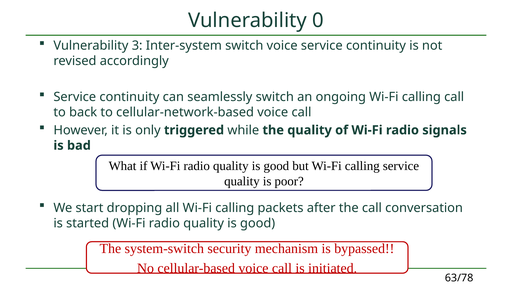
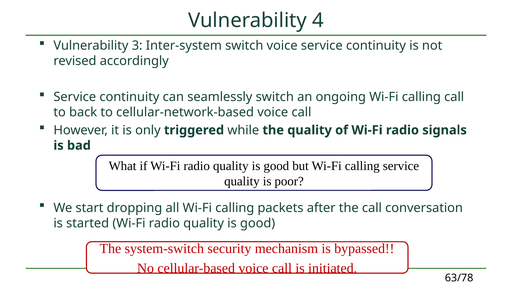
0: 0 -> 4 (318, 21)
